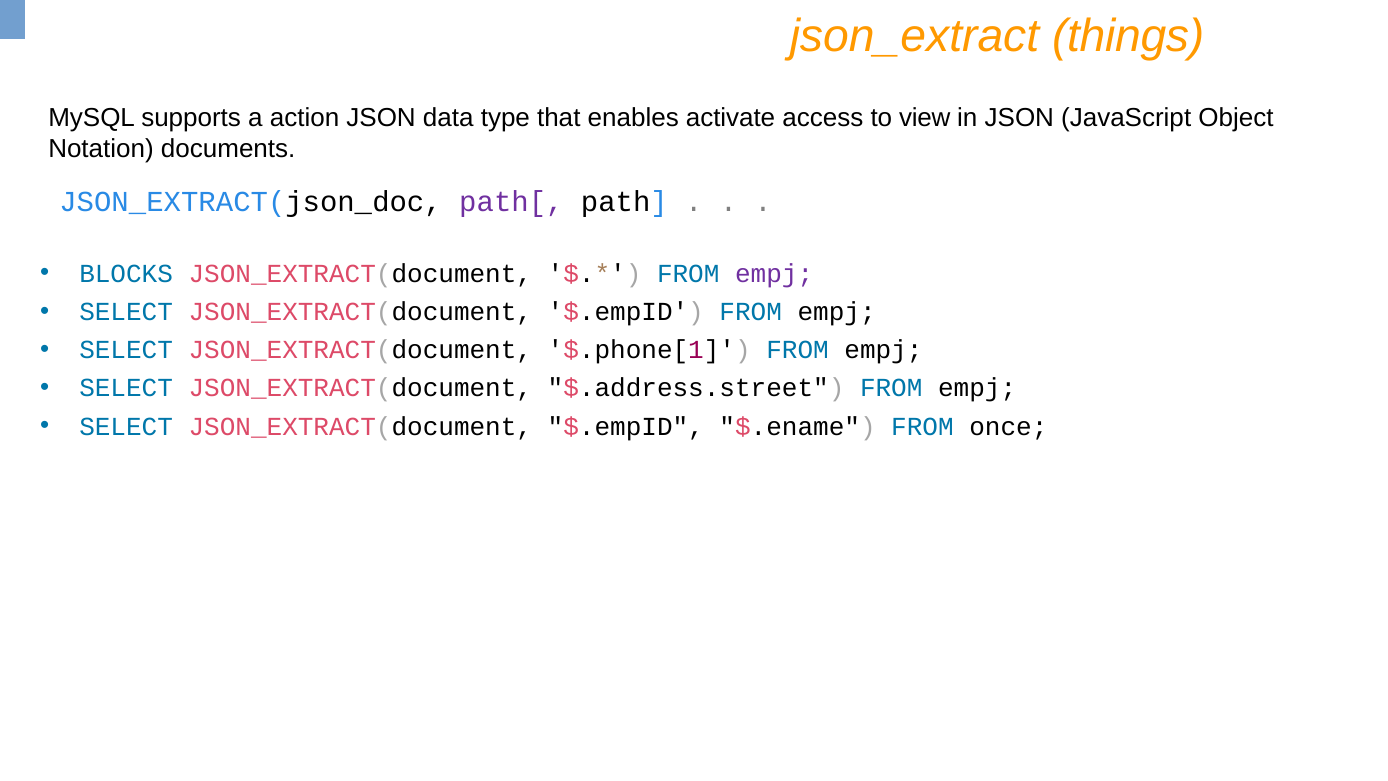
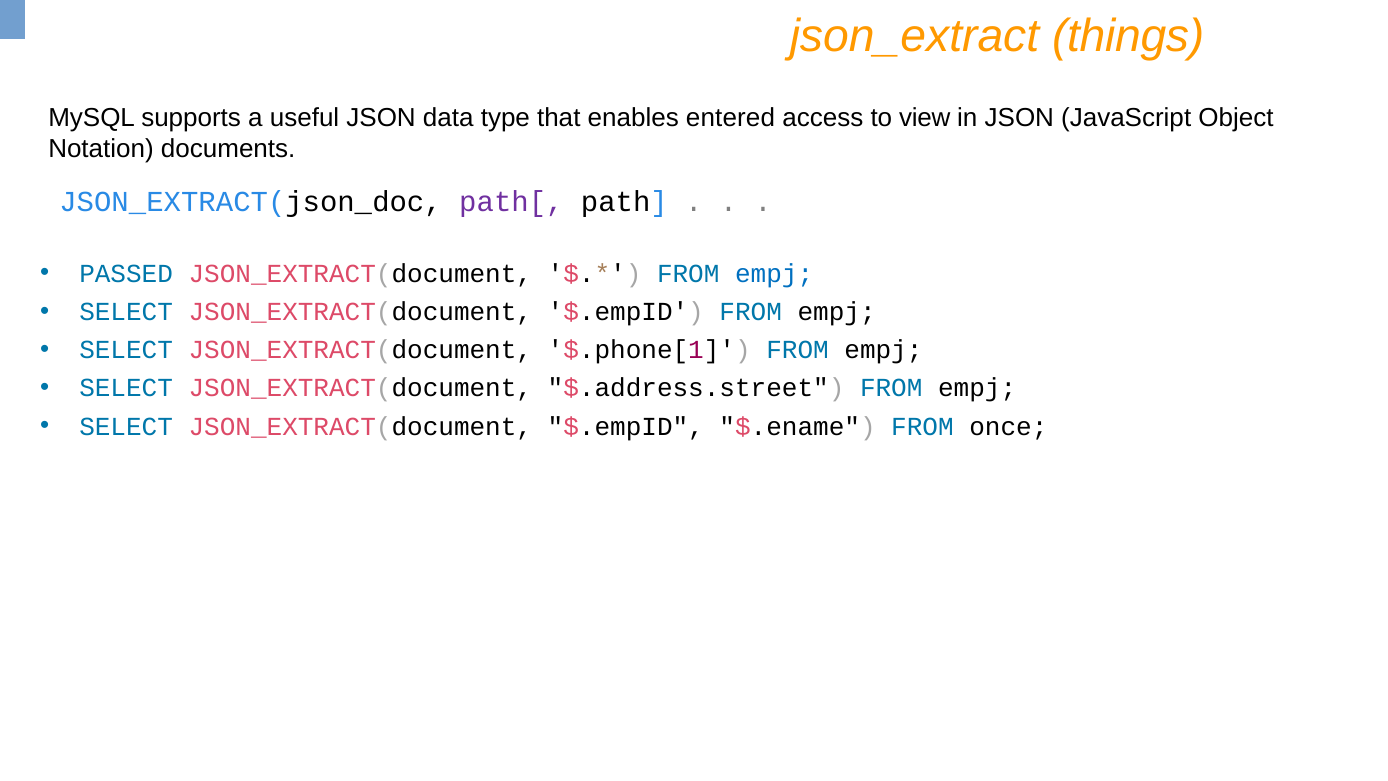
action: action -> useful (305, 118)
activate: activate -> entered (730, 118)
BLOCKS: BLOCKS -> PASSED (126, 274)
empj colour: purple -> blue (774, 274)
